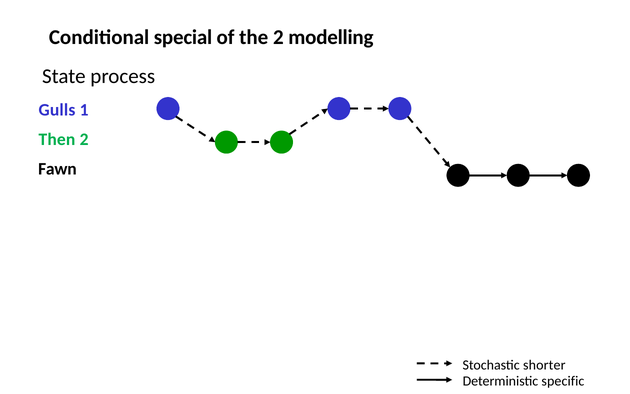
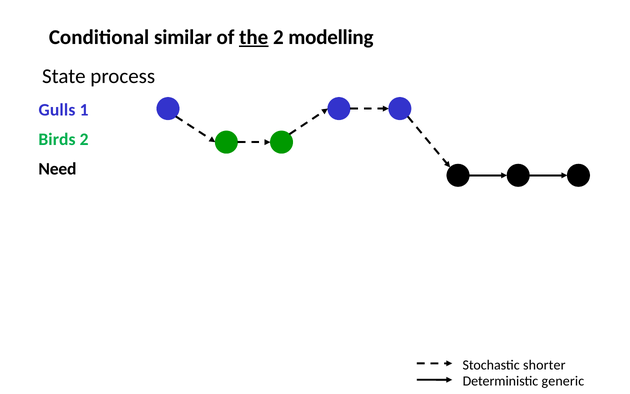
special: special -> similar (183, 37)
the underline: none -> present (254, 37)
Then: Then -> Birds (57, 139)
Fawn: Fawn -> Need (57, 169)
specific: specific -> generic (563, 381)
